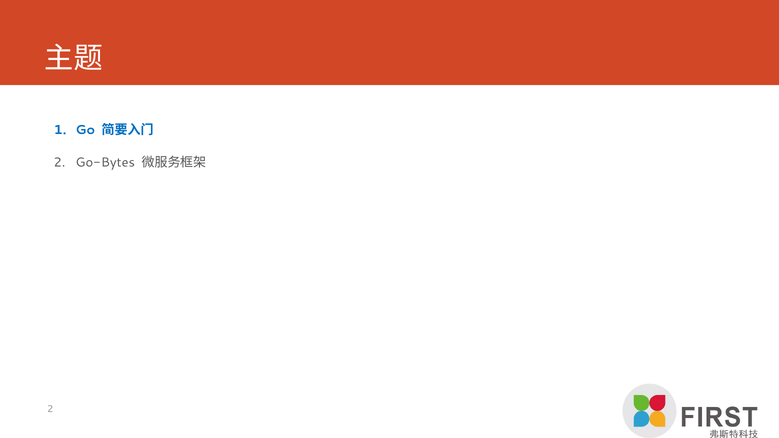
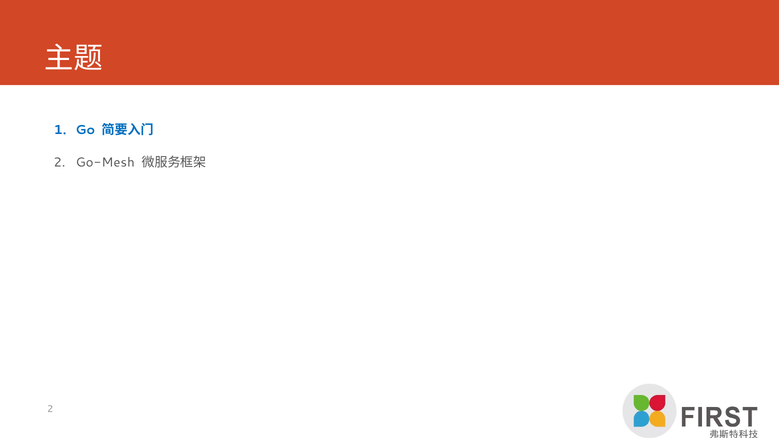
Go-Bytes: Go-Bytes -> Go-Mesh (105, 162)
